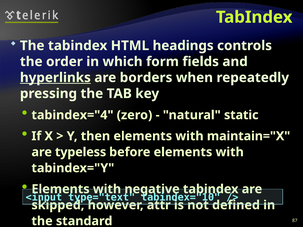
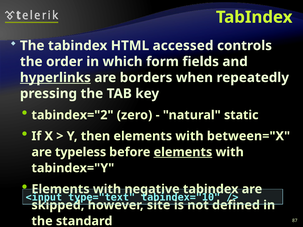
headings: headings -> accessed (183, 46)
tabindex="4: tabindex="4 -> tabindex="2 (72, 115)
maintain="X: maintain="X -> between="X (248, 136)
elements underline: none -> present (183, 152)
attr: attr -> site (159, 205)
